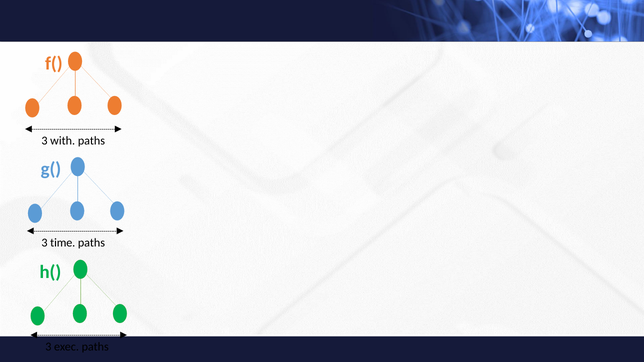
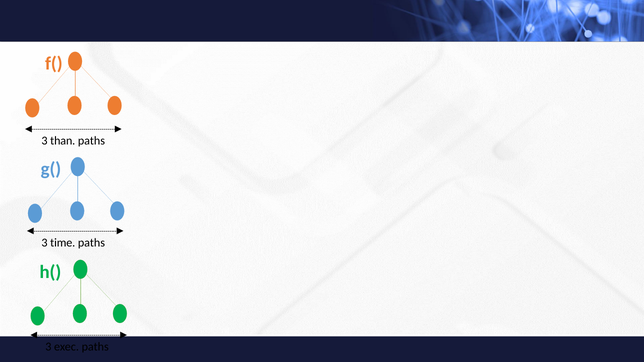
with: with -> than (63, 141)
